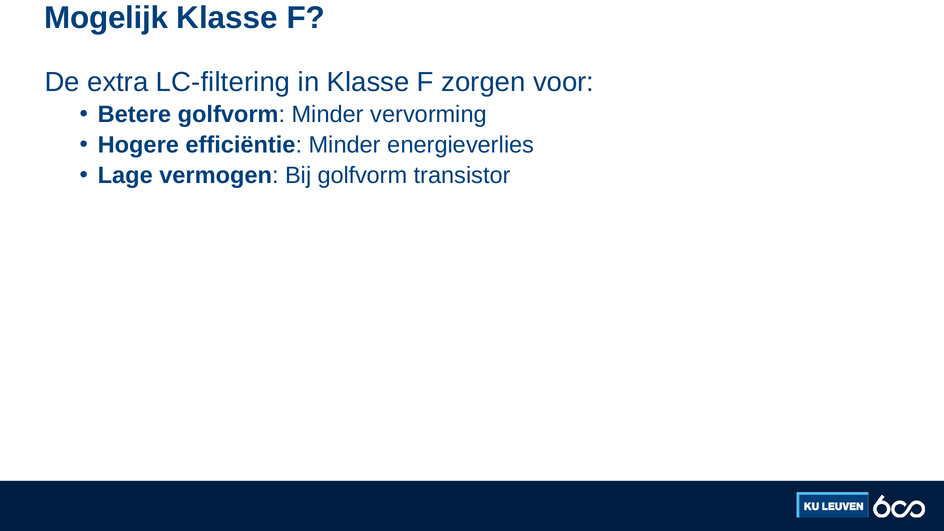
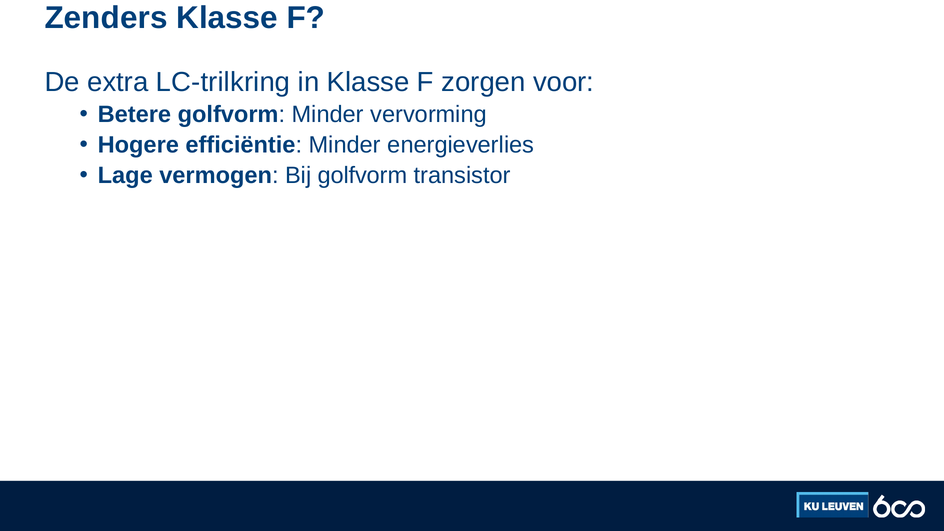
Mogelijk: Mogelijk -> Zenders (106, 18)
LC-filtering: LC-filtering -> LC-trilkring (223, 82)
